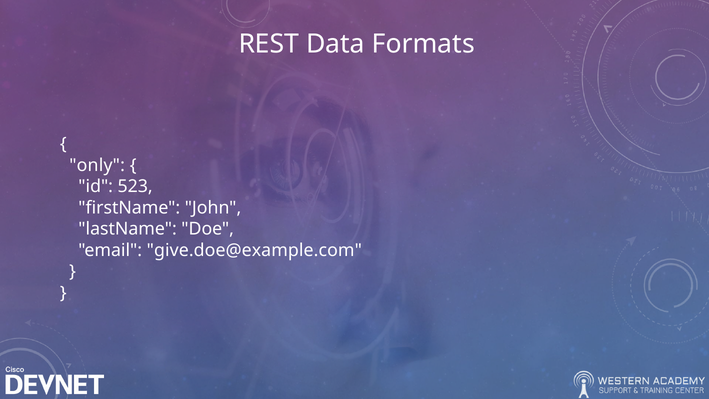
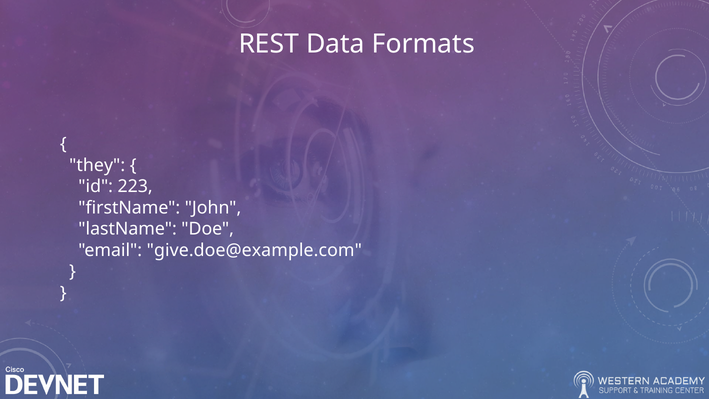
only: only -> they (97, 165)
523: 523 -> 223 (135, 186)
